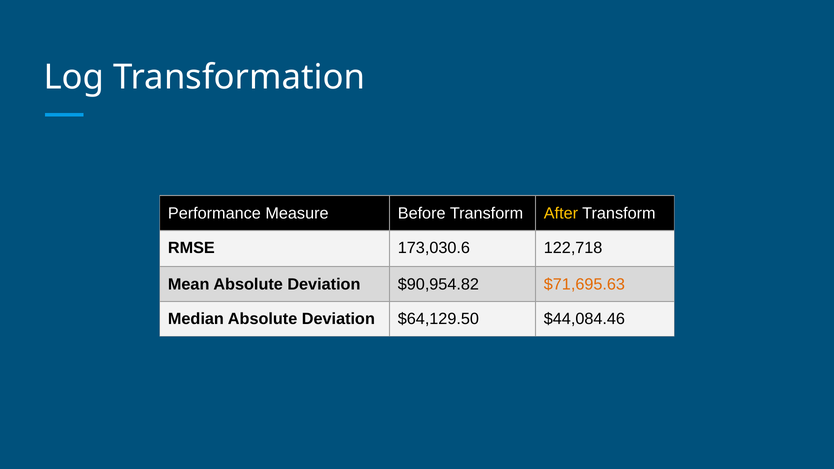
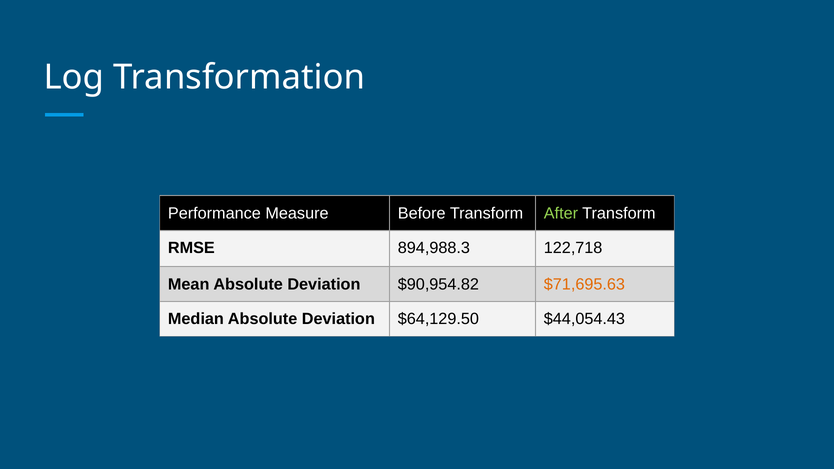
After colour: yellow -> light green (561, 213)
173,030.6: 173,030.6 -> 894,988.3 (434, 248)
$44,084.46: $44,084.46 -> $44,054.43 (584, 319)
